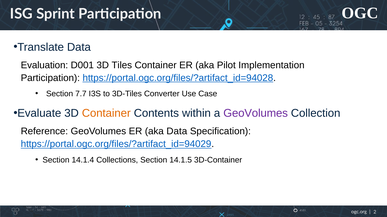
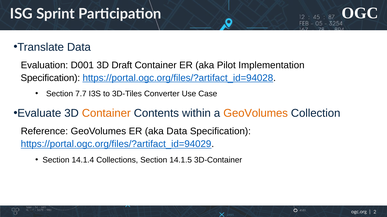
Tiles: Tiles -> Draft (122, 65)
Participation: Participation -> Specification (50, 78)
GeoVolumes colour: purple -> orange (256, 114)
